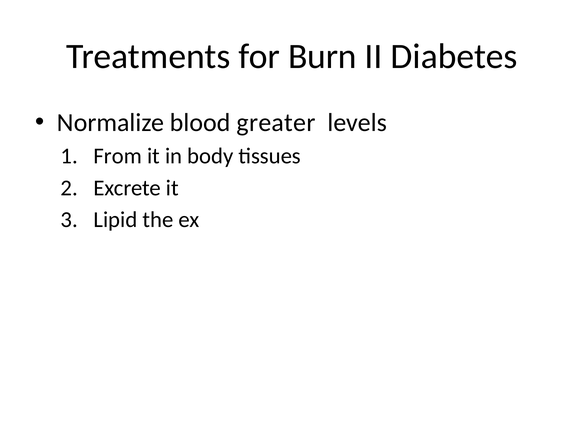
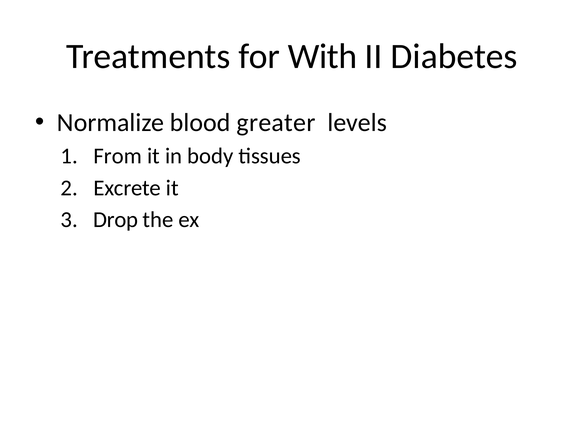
Burn: Burn -> With (322, 57)
Lipid: Lipid -> Drop (116, 220)
